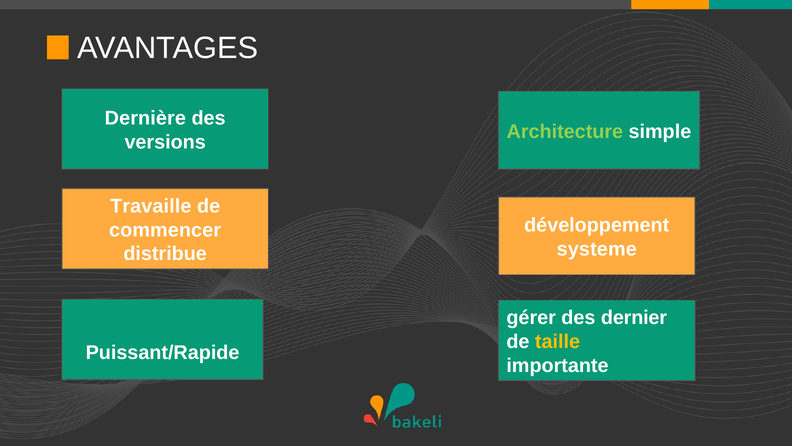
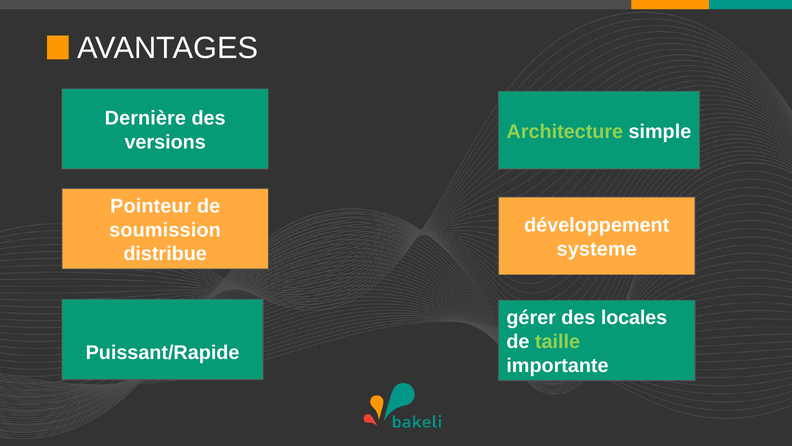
Travaille: Travaille -> Pointeur (151, 206)
commencer: commencer -> soumission (165, 230)
dernier: dernier -> locales (634, 318)
taille colour: yellow -> light green (557, 341)
